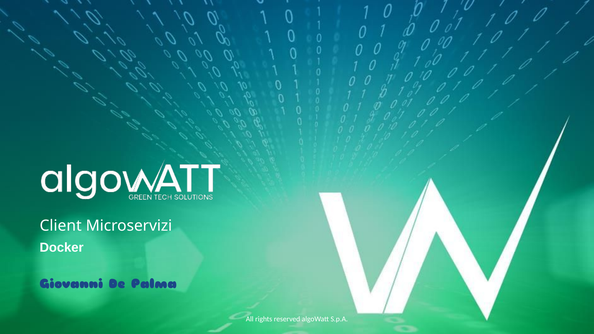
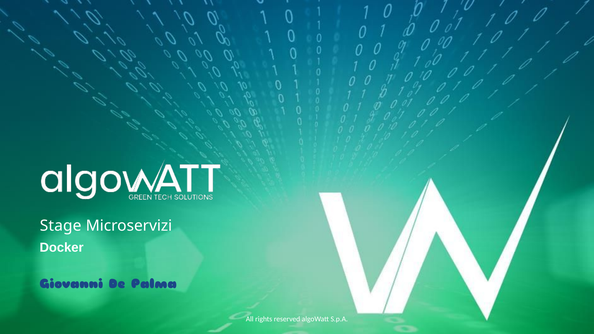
Client: Client -> Stage (61, 226)
